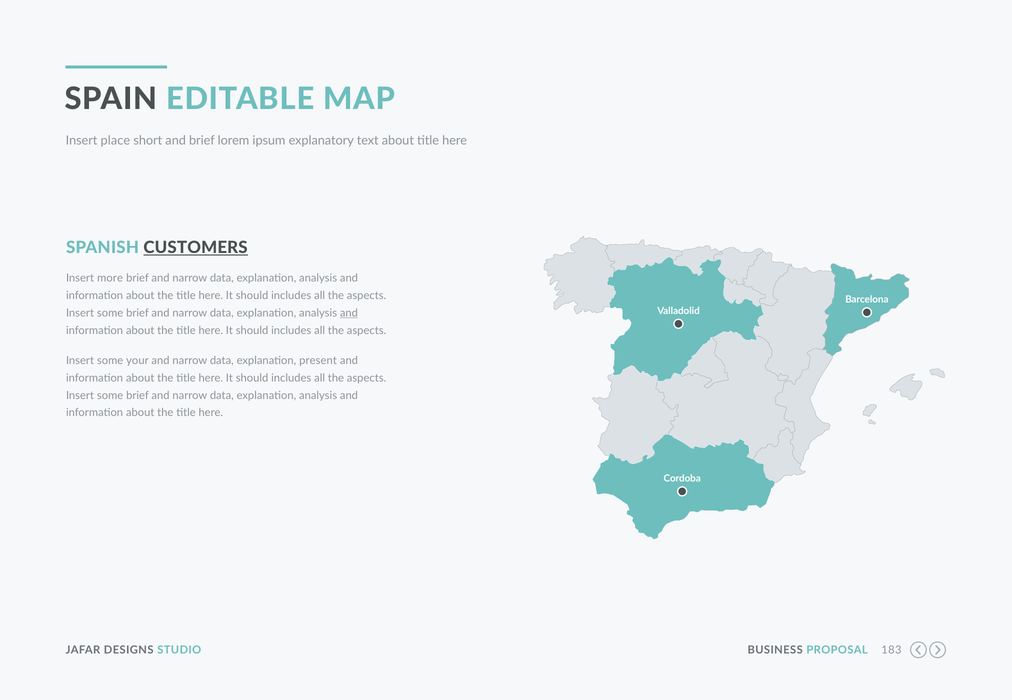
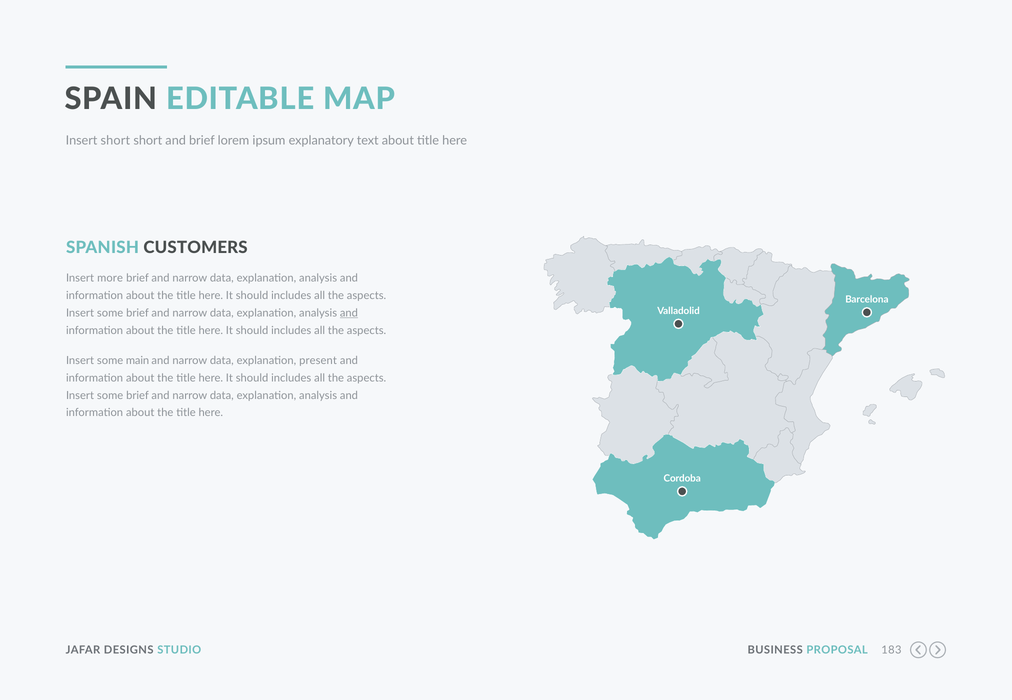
Insert place: place -> short (115, 141)
CUSTOMERS underline: present -> none (196, 248)
your: your -> main (138, 361)
